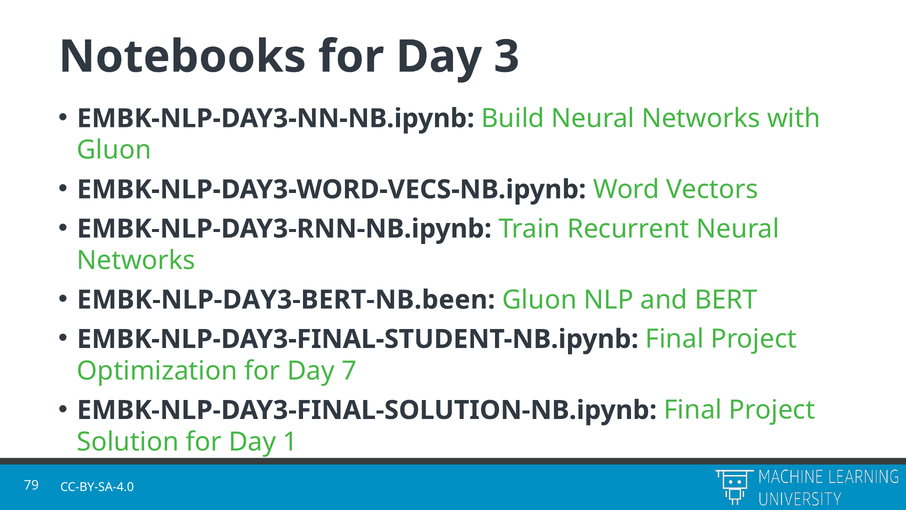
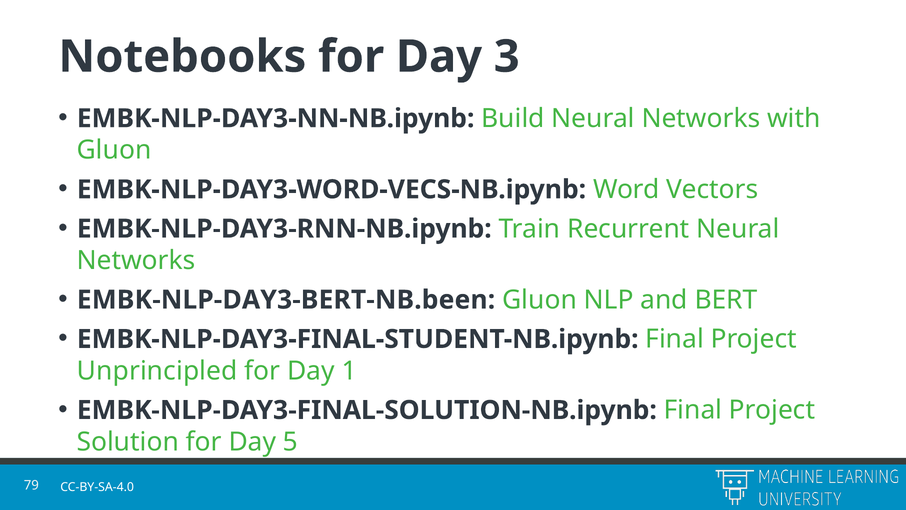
Optimization: Optimization -> Unprincipled (157, 371)
7: 7 -> 1 (349, 371)
1: 1 -> 5 (290, 442)
